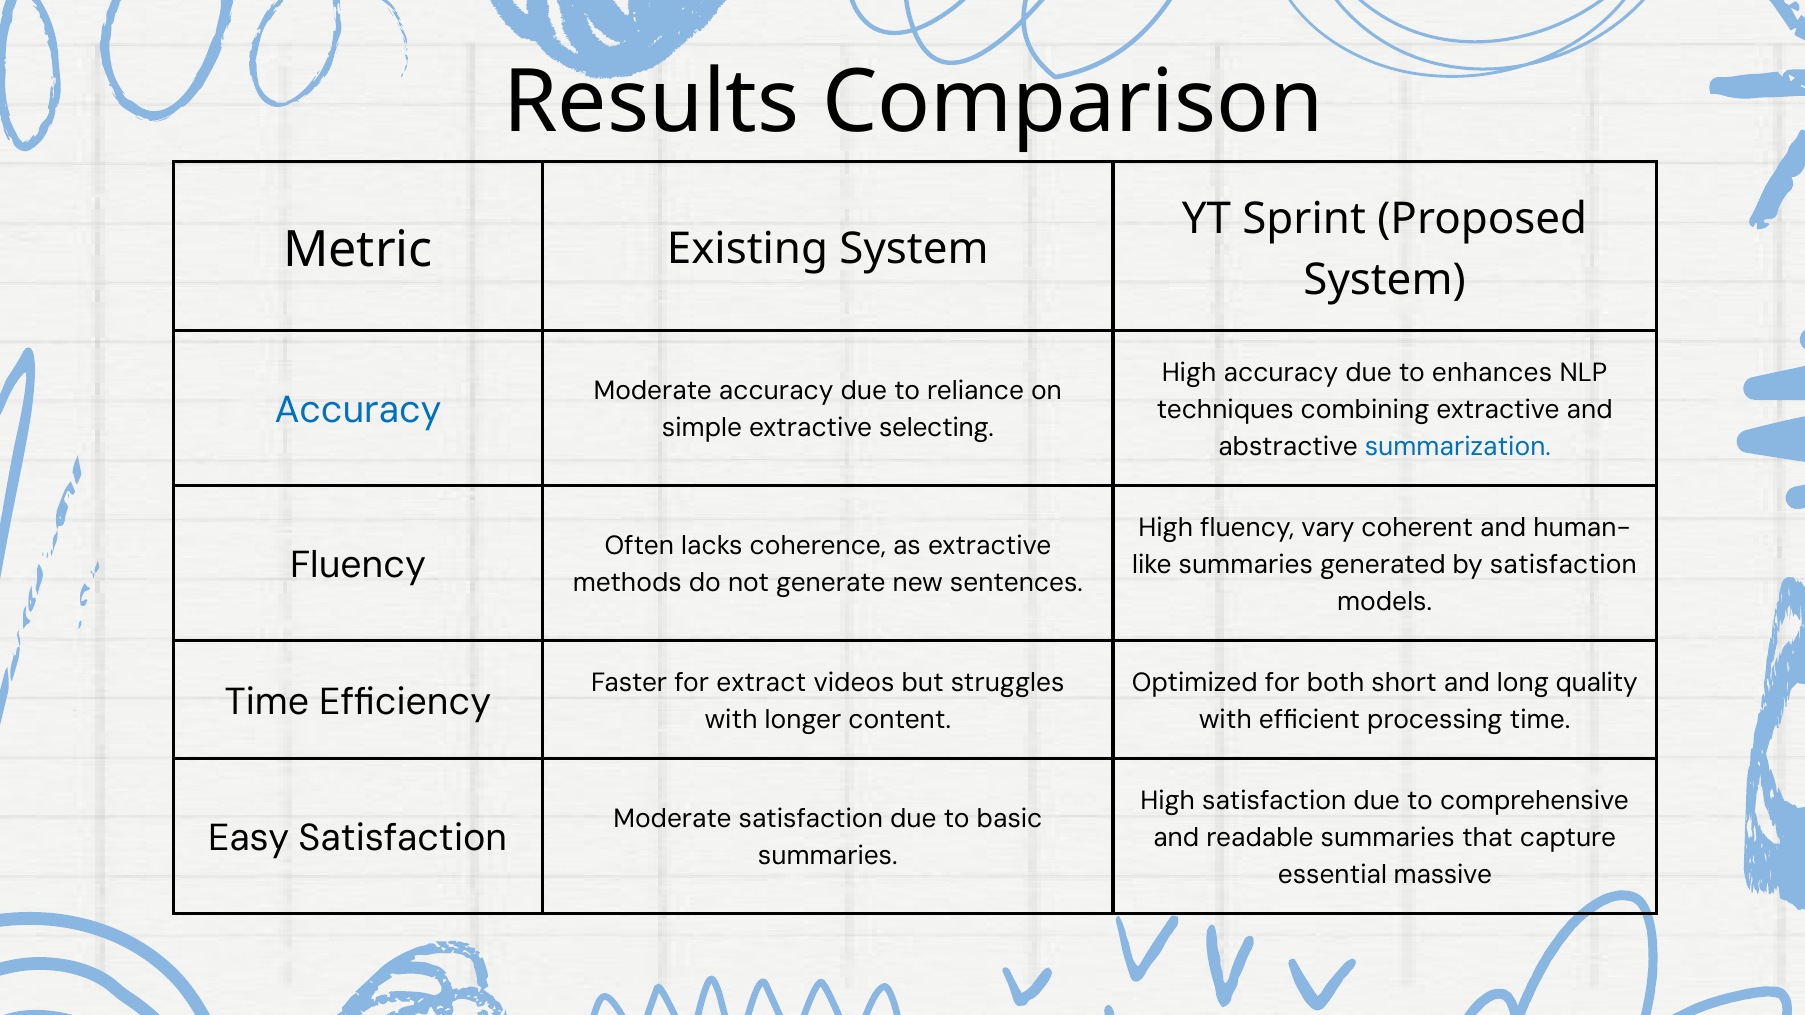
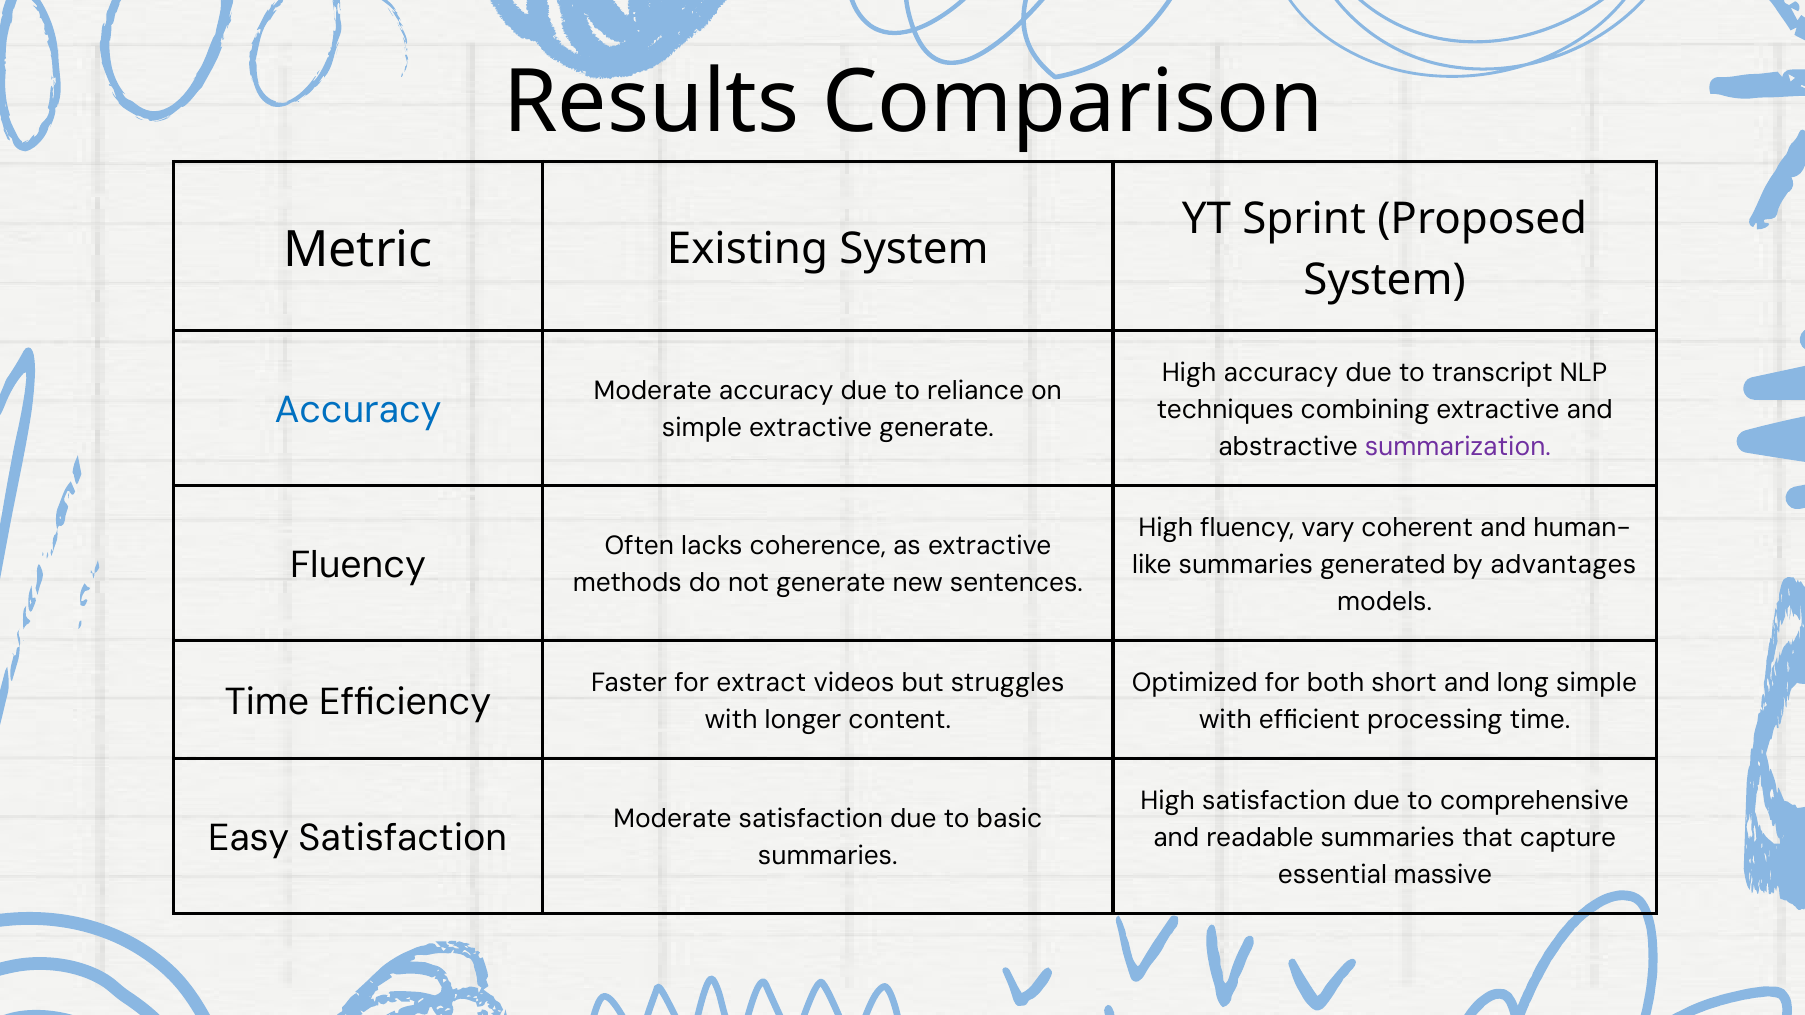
enhances: enhances -> transcript (1492, 373)
extractive selecting: selecting -> generate (936, 428)
summarization colour: blue -> purple (1458, 447)
by satisfaction: satisfaction -> advantages (1563, 565)
long quality: quality -> simple (1596, 683)
